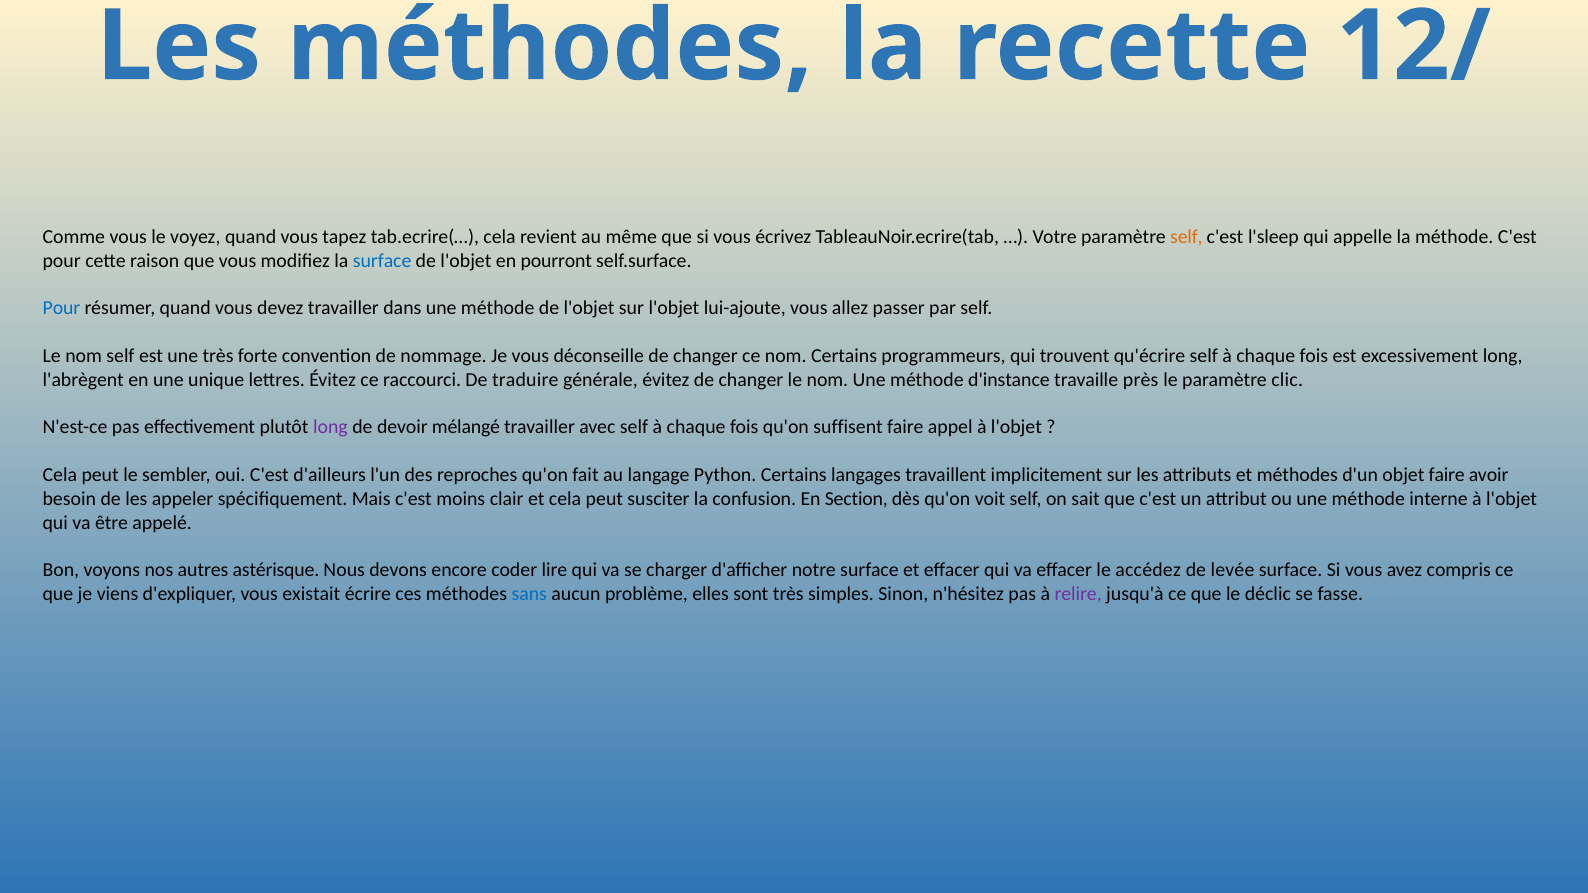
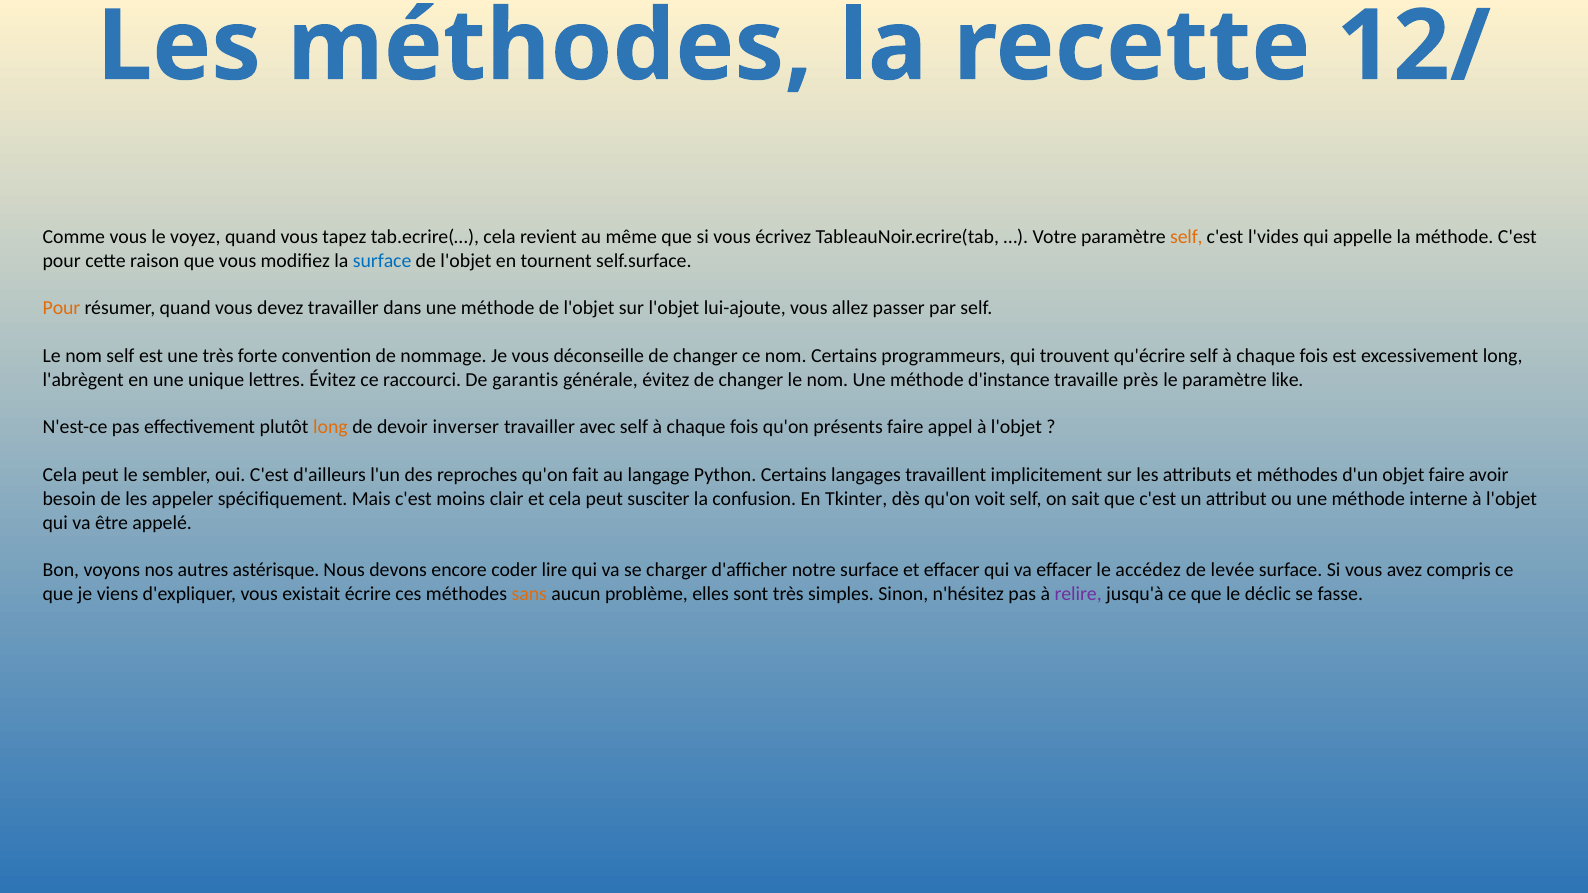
l'sleep: l'sleep -> l'vides (1273, 237)
pourront: pourront -> tournent (556, 261)
Pour colour: blue -> orange (61, 308)
traduire: traduire -> garantis (525, 380)
clic: clic -> like (1287, 380)
long colour: purple -> orange (330, 427)
mélangé: mélangé -> inverser (466, 427)
suffisent: suffisent -> présents (848, 427)
Section: Section -> Tkinter (856, 499)
sans colour: blue -> orange (529, 594)
